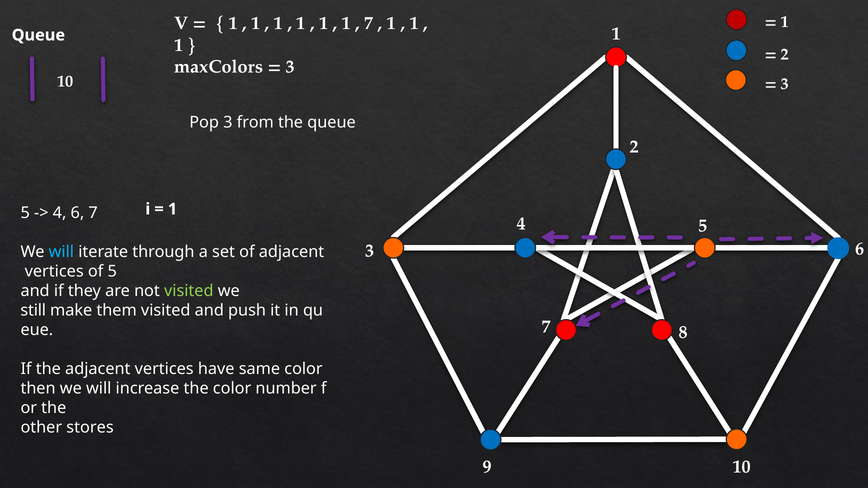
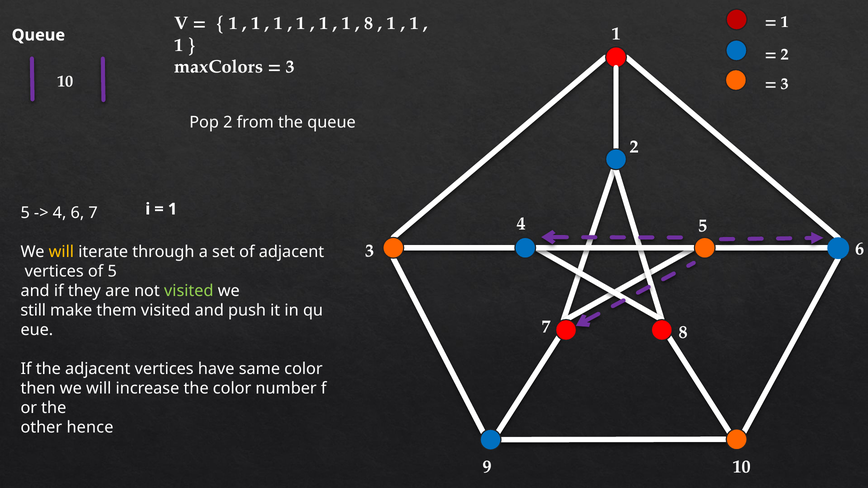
7: 7 -> 8 (369, 23)
Pop 3: 3 -> 2 (228, 122)
will colour: light blue -> yellow (61, 252)
stores: stores -> hence (90, 428)
